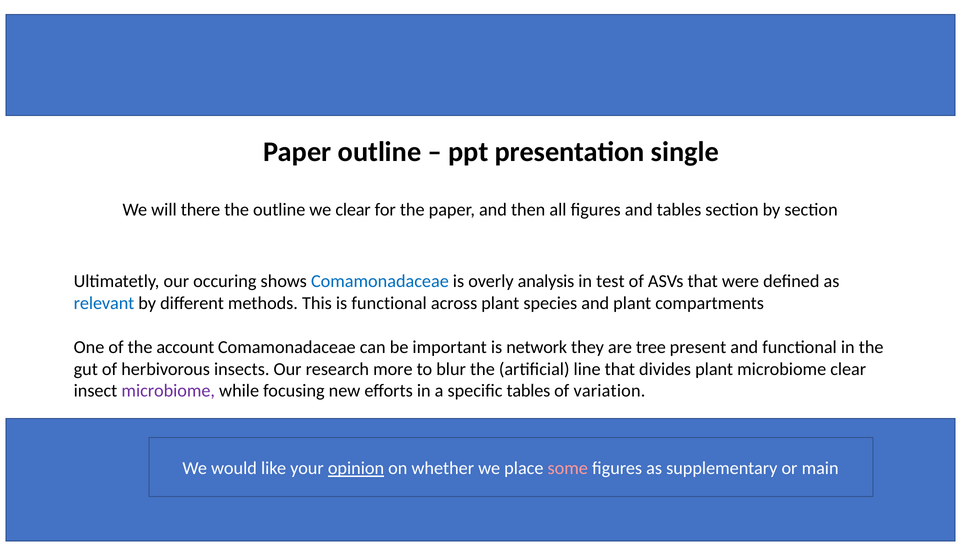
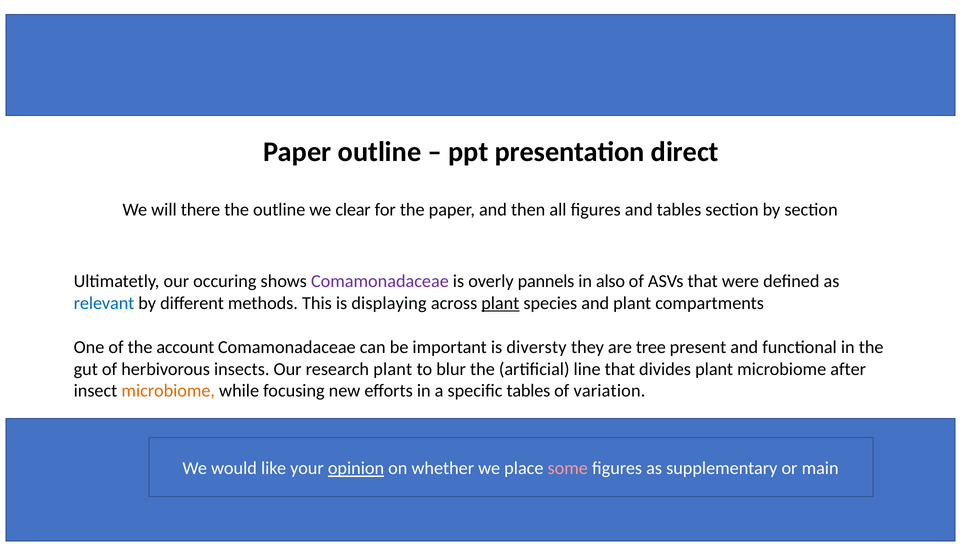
single: single -> direct (685, 152)
Comamonadaceae colour: blue -> purple (380, 281)
analysis: analysis -> pannels (546, 281)
test: test -> also (610, 281)
is functional: functional -> displaying (389, 303)
plant underline: none -> present (500, 303)
network: network -> diversty (537, 347)
research more: more -> plant (393, 369)
microbiome clear: clear -> after (848, 369)
microbiome colour: purple -> orange (168, 391)
